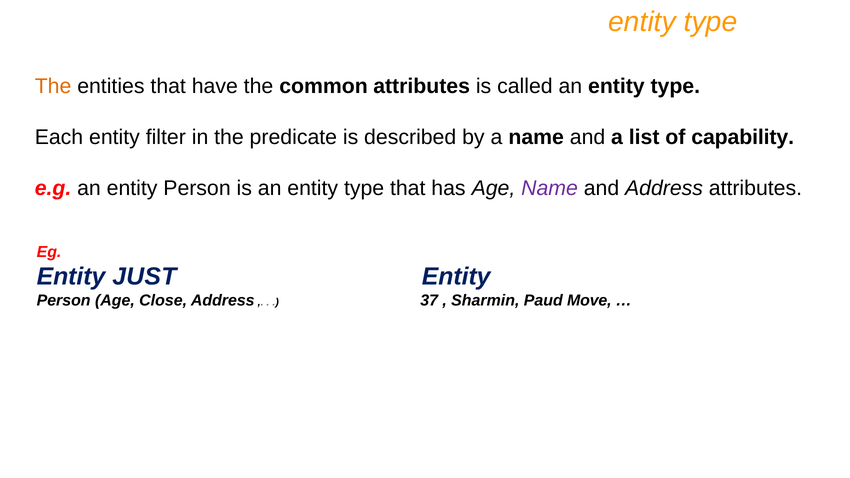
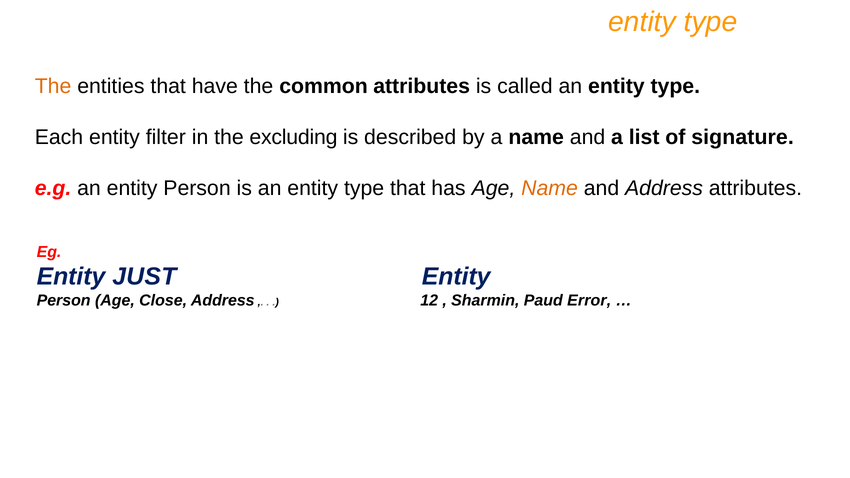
predicate: predicate -> excluding (293, 137)
capability: capability -> signature (743, 137)
Name colour: purple -> orange (550, 188)
37: 37 -> 12 (429, 301)
Move: Move -> Error (589, 301)
